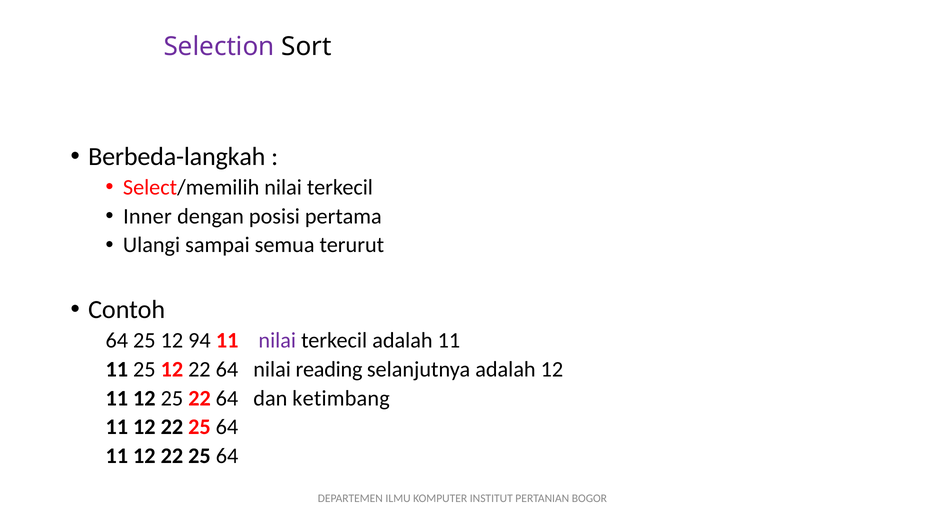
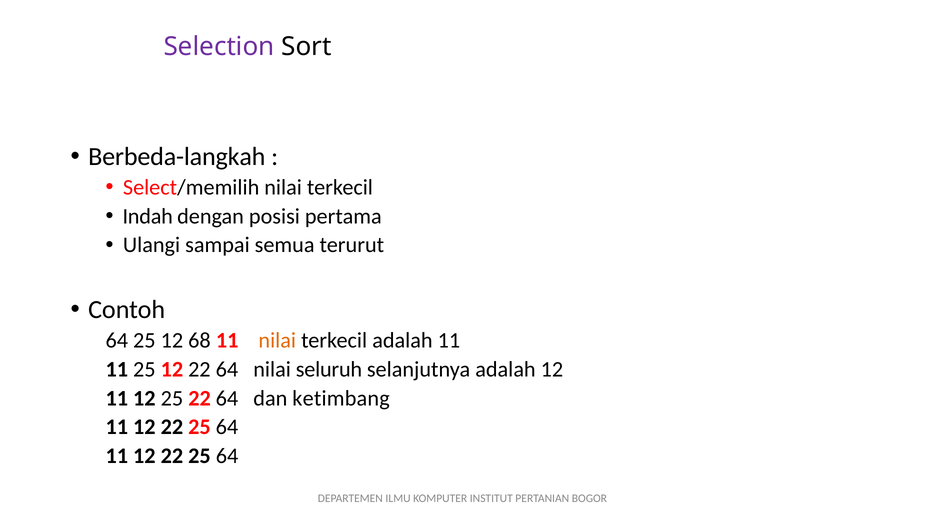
Inner: Inner -> Indah (148, 216)
94: 94 -> 68 (199, 341)
nilai colour: purple -> orange (277, 341)
reading: reading -> seluruh (329, 369)
